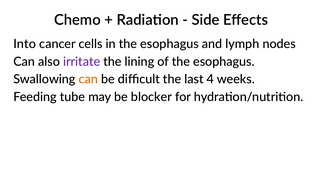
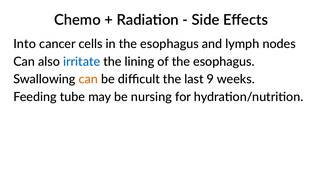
irritate colour: purple -> blue (82, 62)
4: 4 -> 9 (210, 79)
blocker: blocker -> nursing (151, 97)
